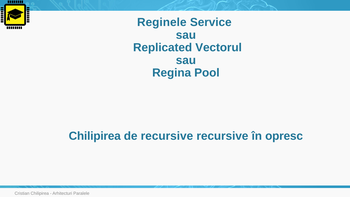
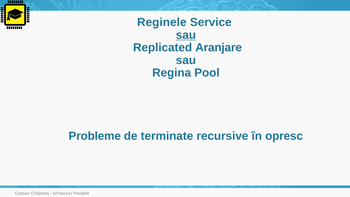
sau underline: none -> present (186, 35)
Vectorul: Vectorul -> Aranjare (219, 48)
Chilipirea: Chilipirea -> Probleme (95, 136)
de recursive: recursive -> terminate (167, 136)
